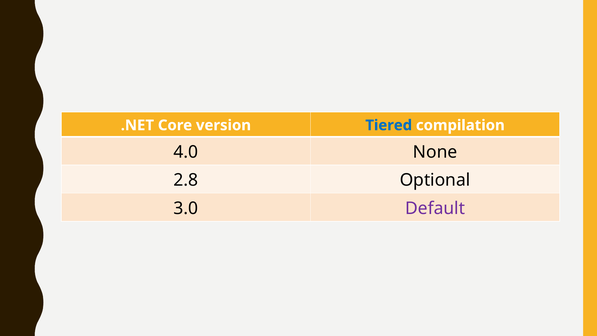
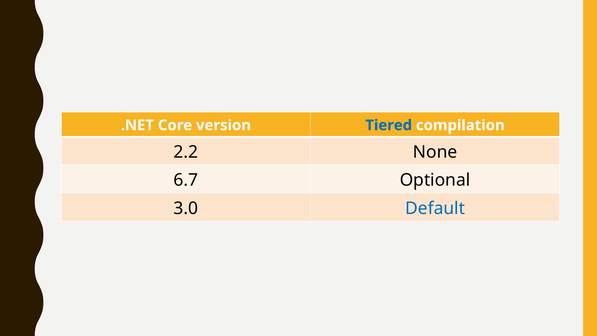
4.0: 4.0 -> 2.2 (186, 152)
2.8: 2.8 -> 6.7 (186, 180)
Default colour: purple -> blue (435, 208)
